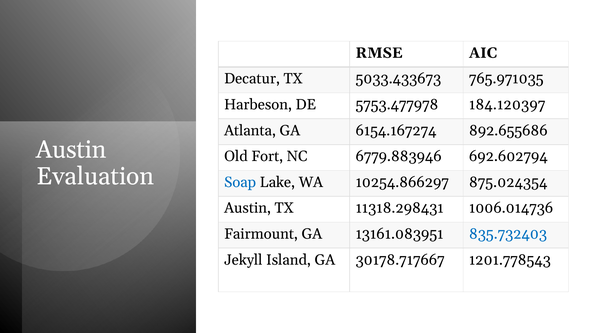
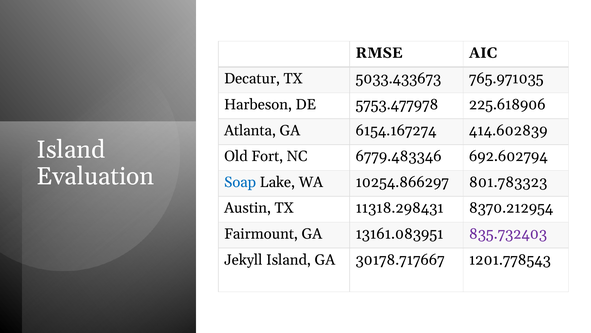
184.120397: 184.120397 -> 225.618906 (507, 104)
892.655686: 892.655686 -> 414.602839 (508, 130)
Austin: Austin -> Island (71, 149)
6779.883946: 6779.883946 -> 6779.483346 (399, 156)
875.024354: 875.024354 -> 801.783323 (508, 182)
1006.014736: 1006.014736 -> 8370.212954 (511, 208)
835.732403 colour: blue -> purple (508, 234)
